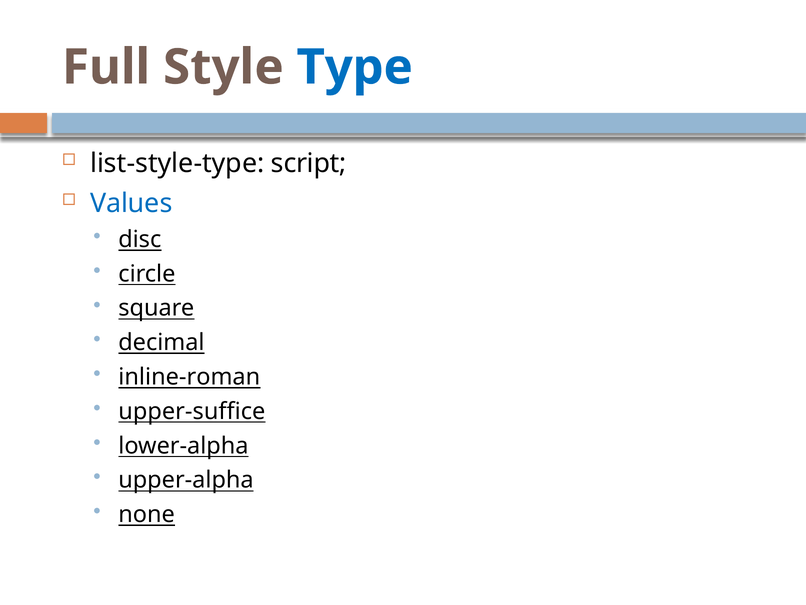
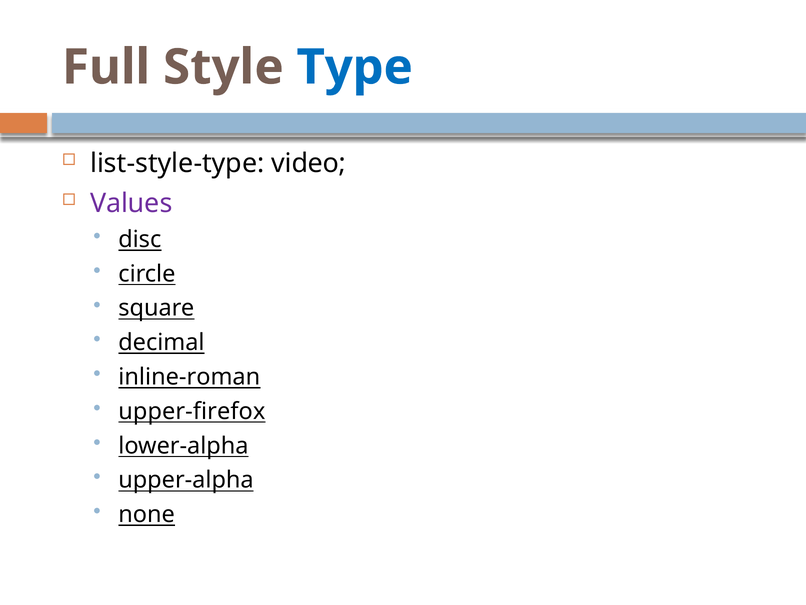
script: script -> video (309, 163)
Values colour: blue -> purple (131, 203)
upper-suffice: upper-suffice -> upper-firefox (192, 411)
